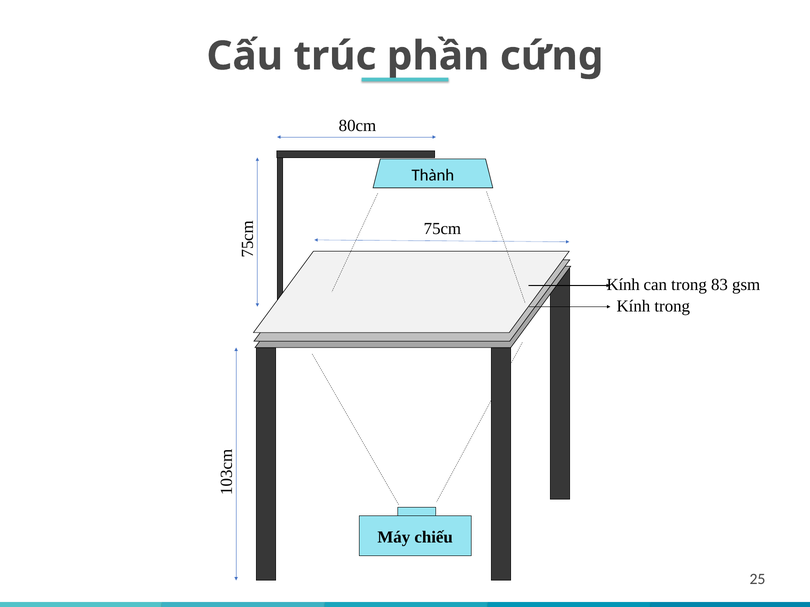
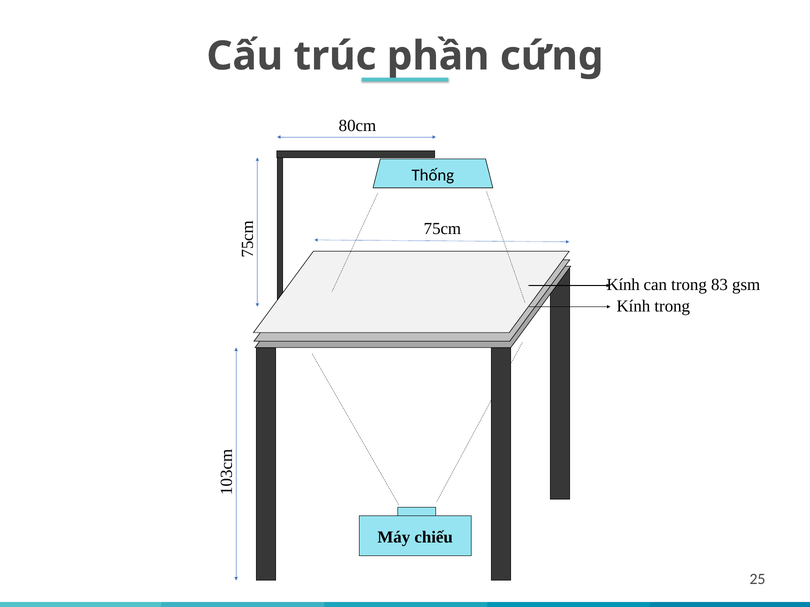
Thành: Thành -> Thống (433, 175)
